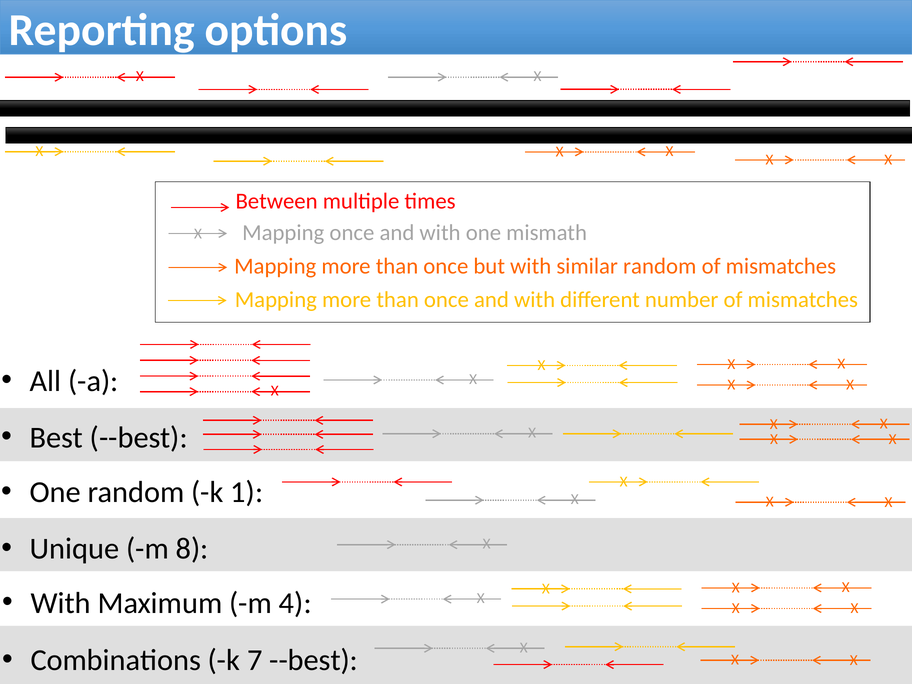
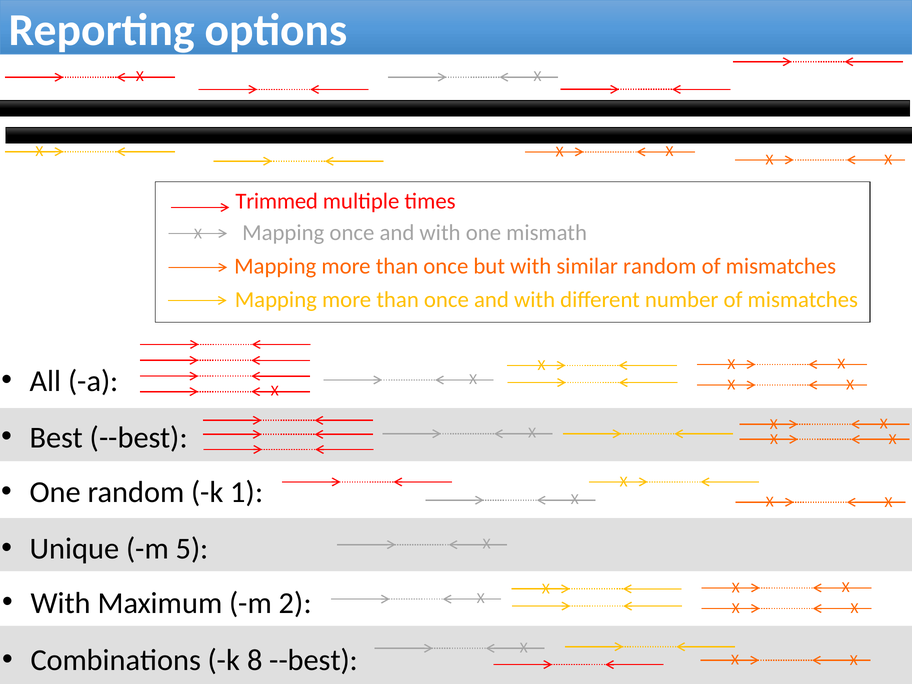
Between: Between -> Trimmed (277, 201)
8: 8 -> 5 (192, 549)
4: 4 -> 2 (295, 603)
7: 7 -> 8 (255, 660)
